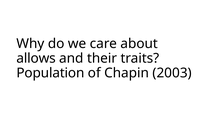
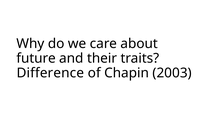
allows: allows -> future (36, 58)
Population: Population -> Difference (50, 73)
